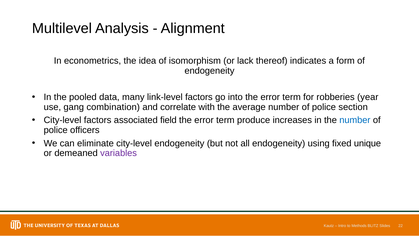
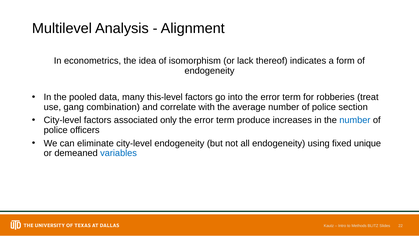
link-level: link-level -> this-level (165, 97)
year: year -> treat (368, 97)
field: field -> only (168, 120)
variables colour: purple -> blue (119, 153)
